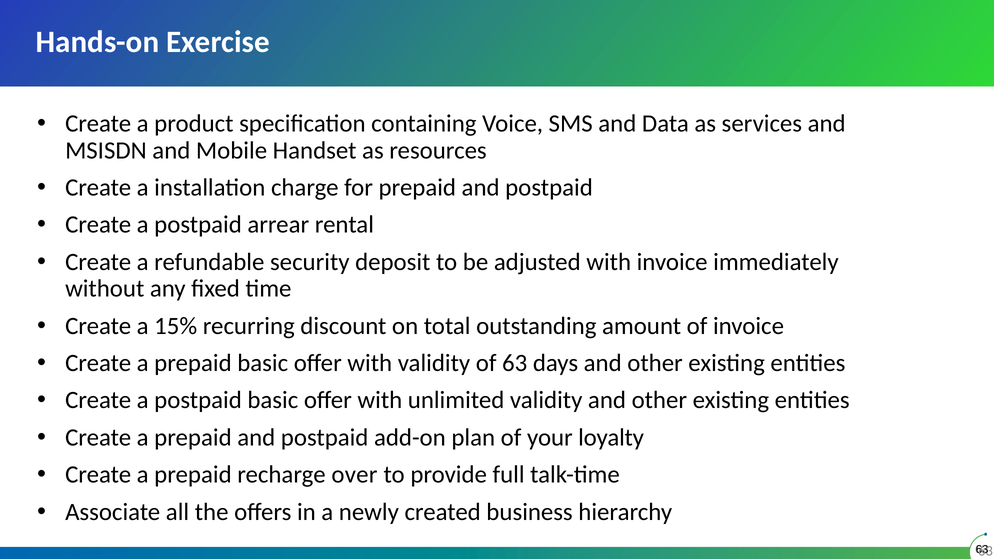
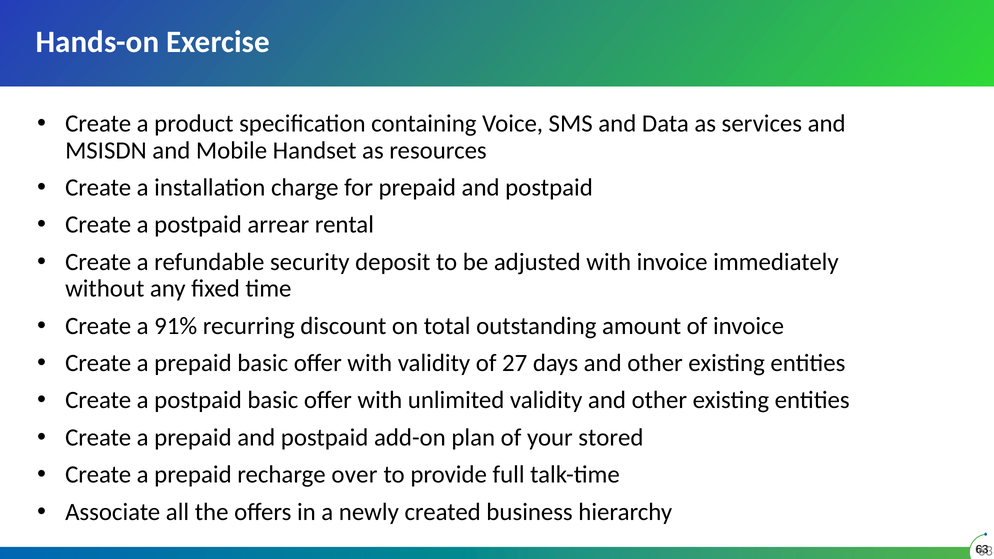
15%: 15% -> 91% (176, 326)
of 63: 63 -> 27 (515, 363)
loyalty: loyalty -> stored (611, 438)
